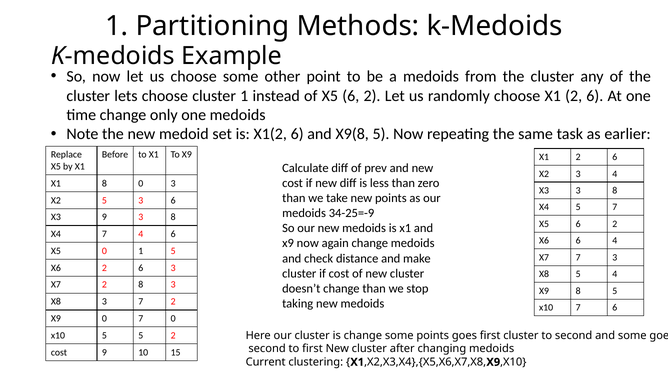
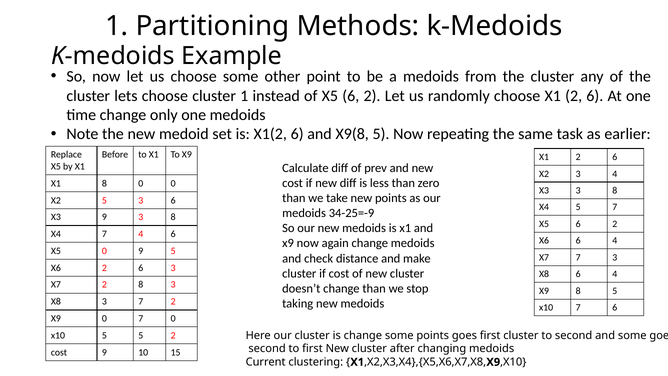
0 3: 3 -> 0 (173, 183)
0 1: 1 -> 9 (141, 251)
X8 5: 5 -> 6 (578, 274)
